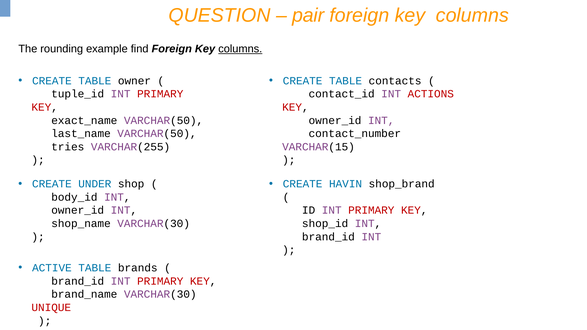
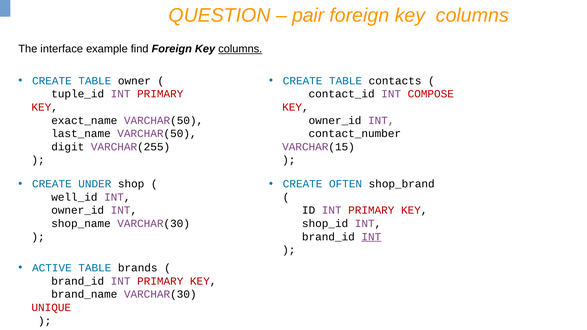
rounding: rounding -> interface (62, 49)
ACTIONS: ACTIONS -> COMPOSE (431, 94)
tries: tries -> digit (68, 147)
HAVIN: HAVIN -> OFTEN (346, 184)
body_id: body_id -> well_id (74, 197)
INT underline: none -> present (371, 237)
